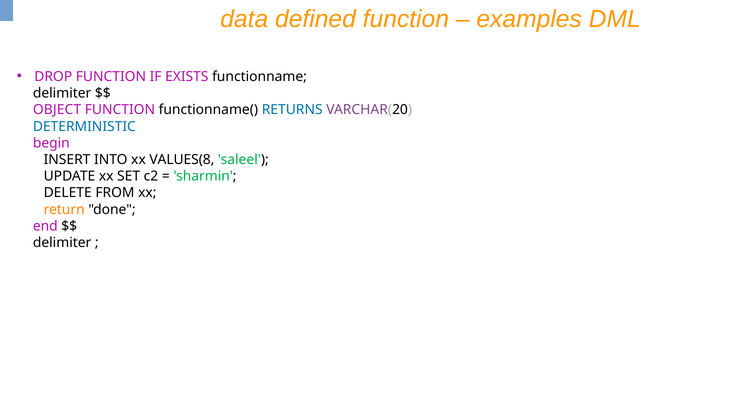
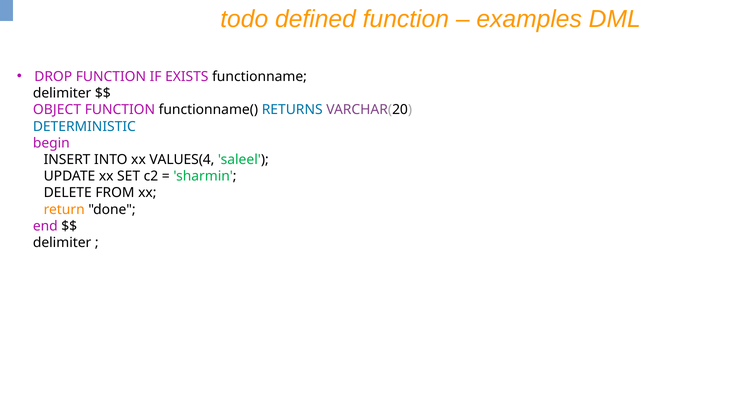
data: data -> todo (244, 19)
VALUES(8: VALUES(8 -> VALUES(4 (182, 160)
